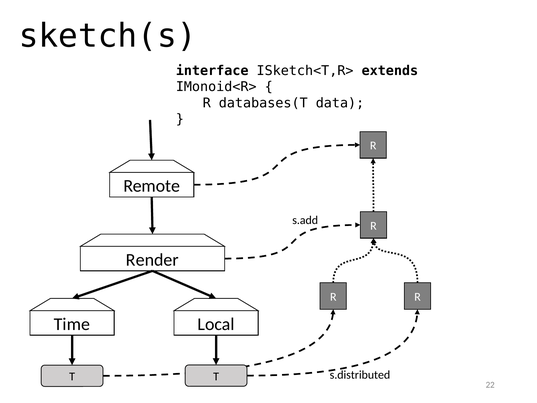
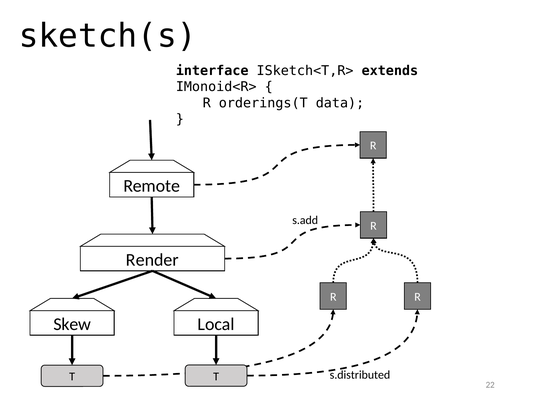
databases(T: databases(T -> orderings(T (263, 103)
Time: Time -> Skew (72, 324)
